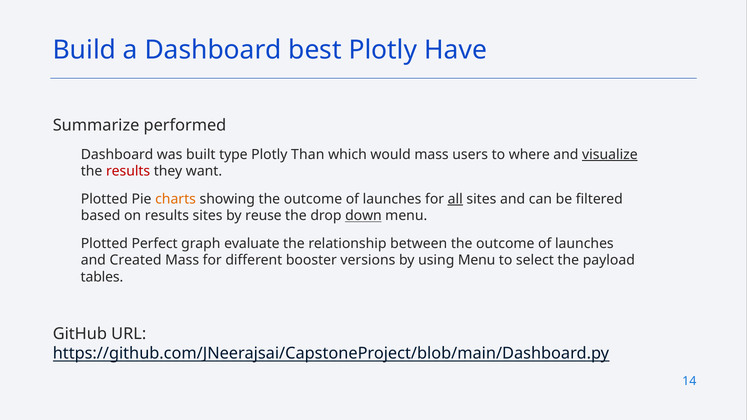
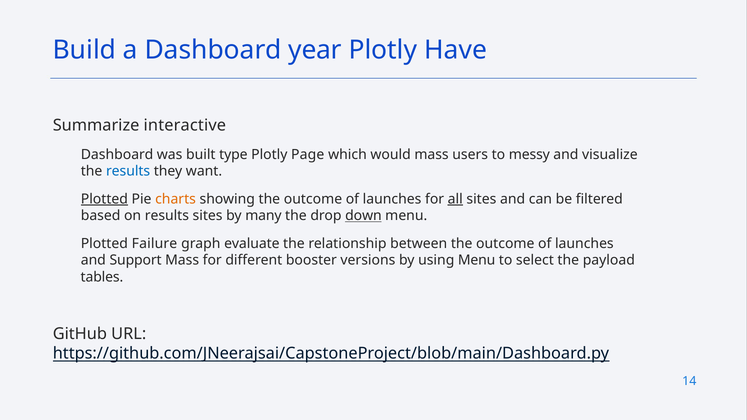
best: best -> year (315, 50)
performed: performed -> interactive (185, 126)
Than: Than -> Page (308, 155)
where: where -> messy (529, 155)
visualize underline: present -> none (610, 155)
results colour: red -> blue (128, 171)
Plotted underline: none -> present (104, 199)
reuse: reuse -> many (263, 216)
Perfect: Perfect -> Failure (154, 244)
Created: Created -> Support (136, 260)
